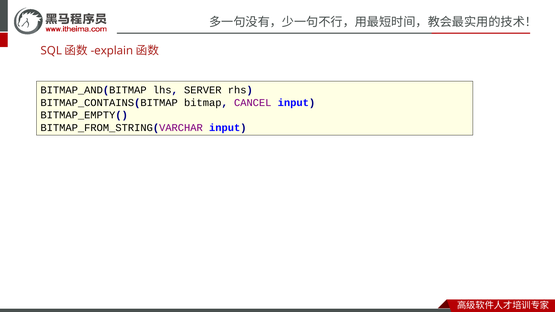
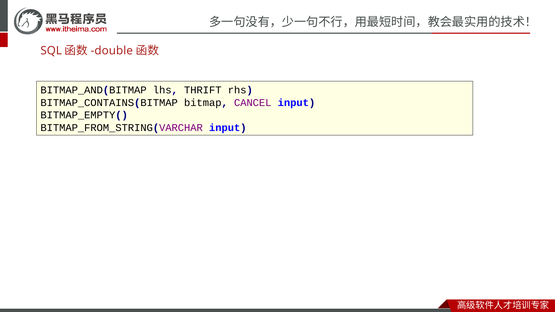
explain: explain -> double (112, 51)
SERVER: SERVER -> THRIFT (203, 90)
